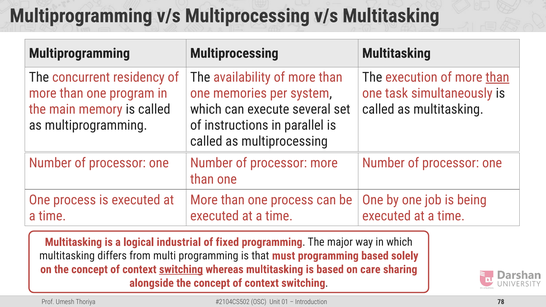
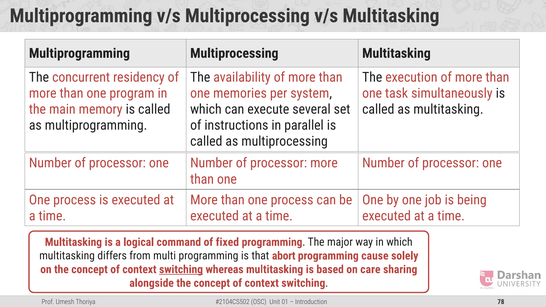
than underline: present -> none (497, 77)
industrial: industrial -> command (179, 242)
must: must -> abort (284, 256)
programming based: based -> cause (375, 256)
